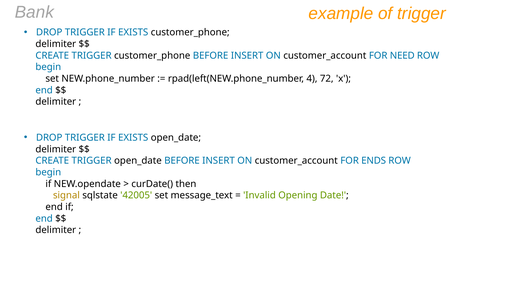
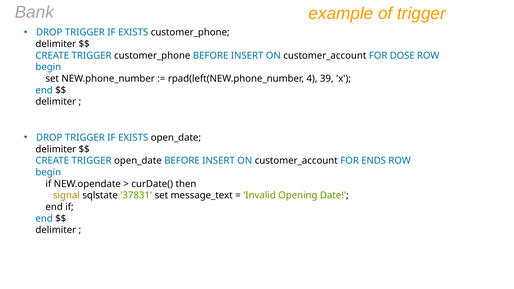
NEED: NEED -> DOSE (402, 56)
72: 72 -> 39 (327, 79)
42005: 42005 -> 37831 (136, 196)
